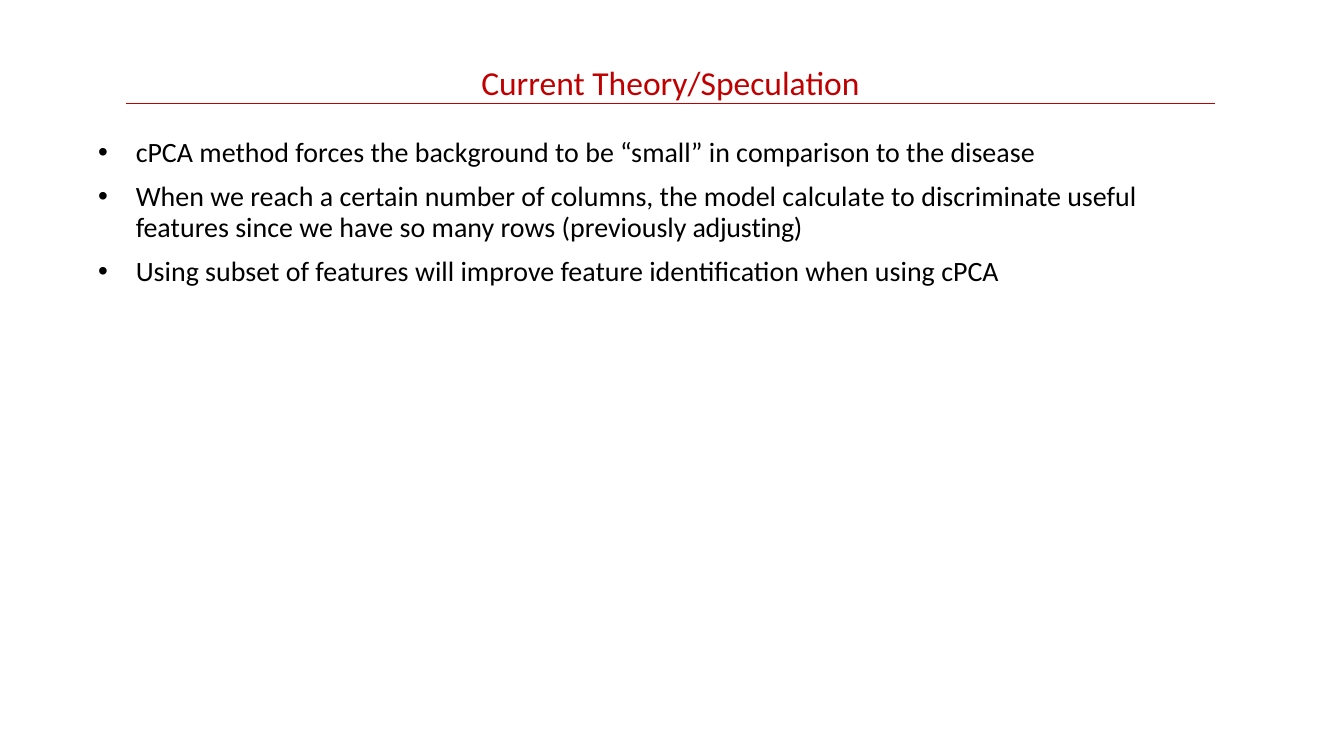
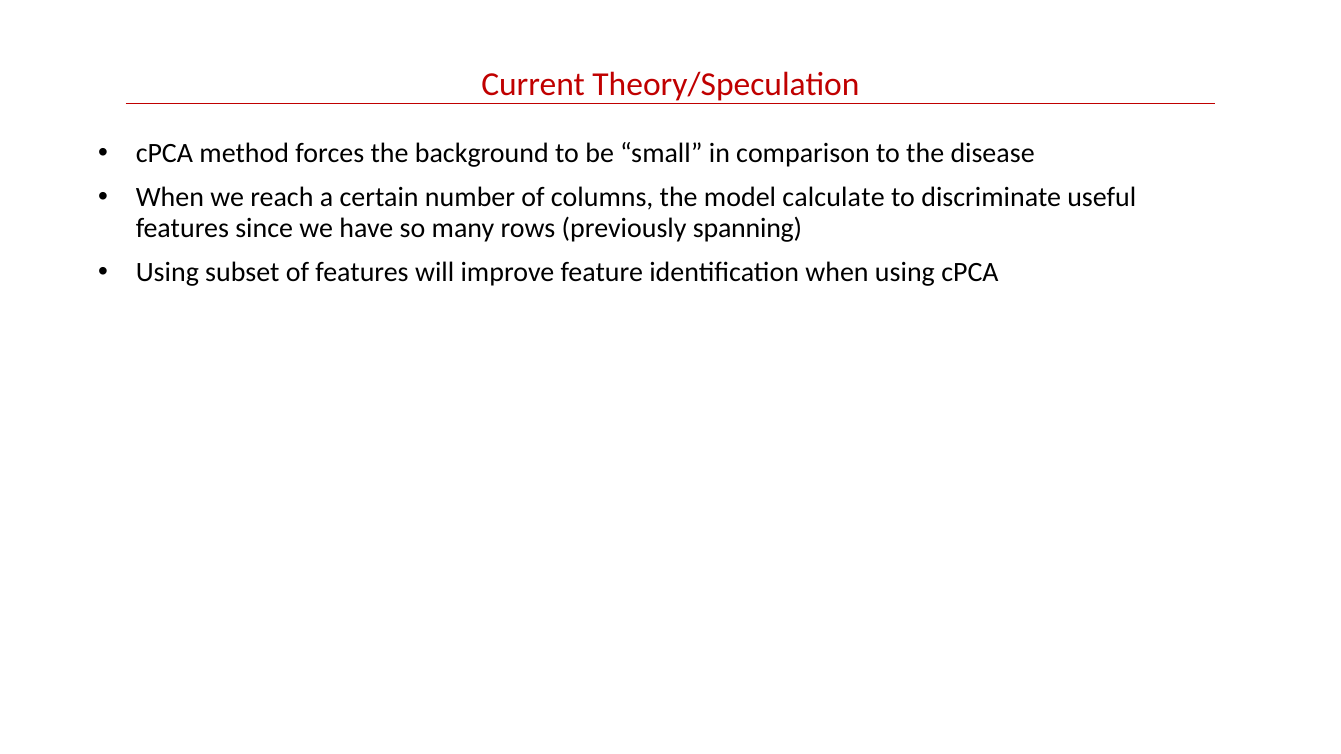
adjusting: adjusting -> spanning (747, 228)
